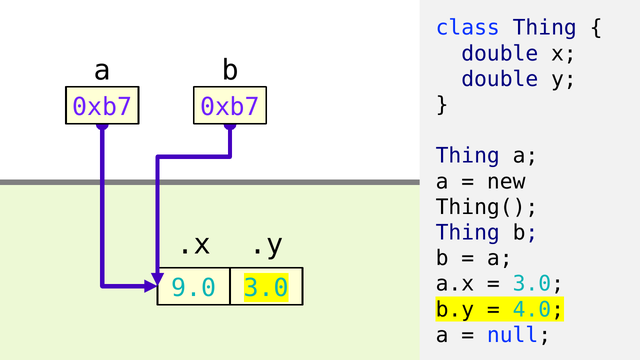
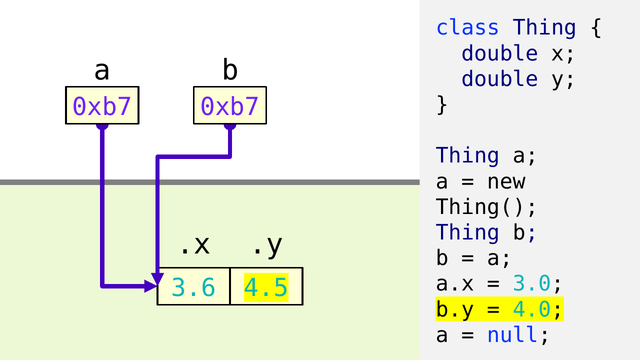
9.0: 9.0 -> 3.6 (194, 288)
3.0: 3.0 -> 4.5 (266, 288)
